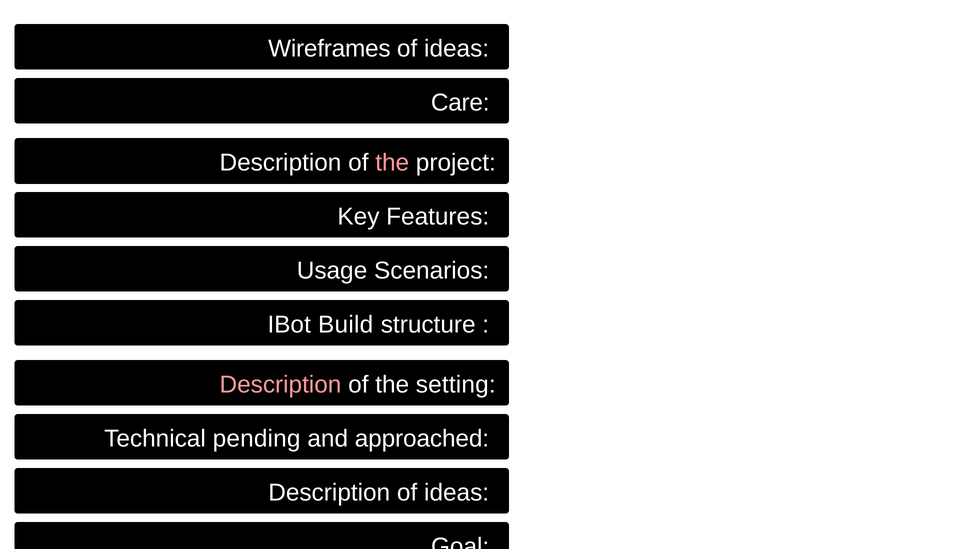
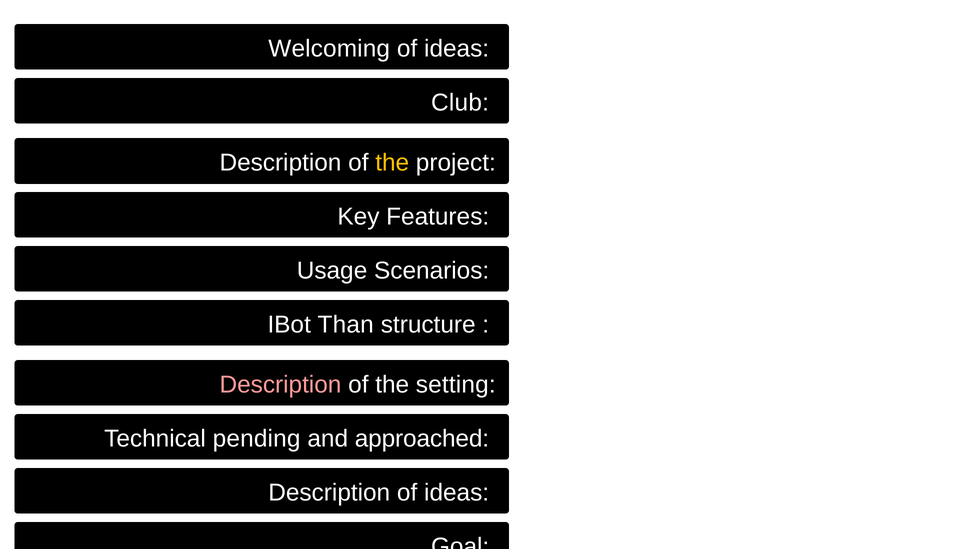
Wireframes: Wireframes -> Welcoming (329, 49)
Care: Care -> Club (460, 103)
the colour: pink -> yellow (392, 163)
Build: Build -> Than (346, 325)
